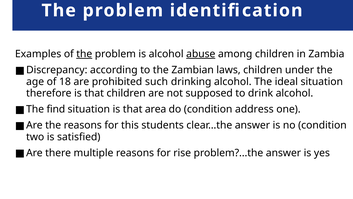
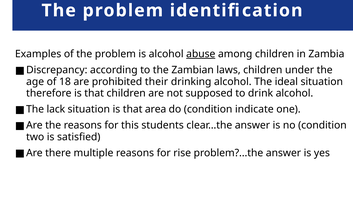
the underline: present -> none (84, 54)
such: such -> their (157, 81)
find: find -> lack (56, 109)
address: address -> indicate (254, 109)
